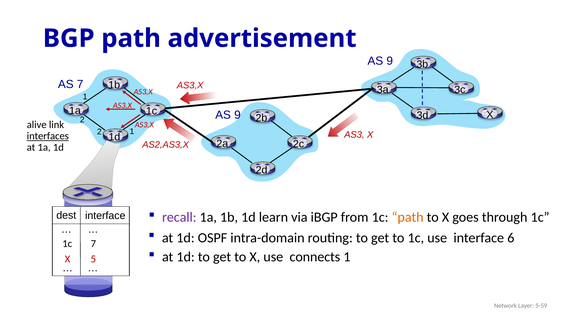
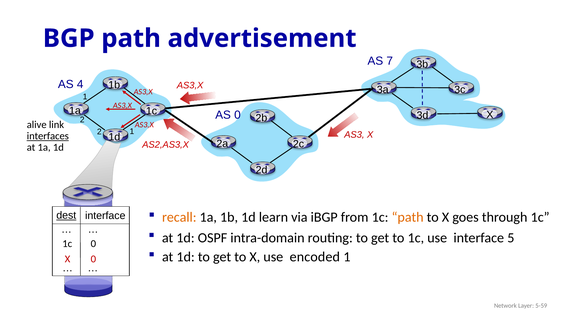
9: 9 -> 7 (390, 61)
AS 7: 7 -> 4 (80, 84)
9: 9 -> 0 (237, 115)
recall colour: purple -> orange (179, 217)
dest underline: none -> present (66, 216)
6: 6 -> 5 (511, 238)
1c 7: 7 -> 0 (93, 244)
connects: connects -> encoded (315, 257)
X 5: 5 -> 0 (93, 259)
